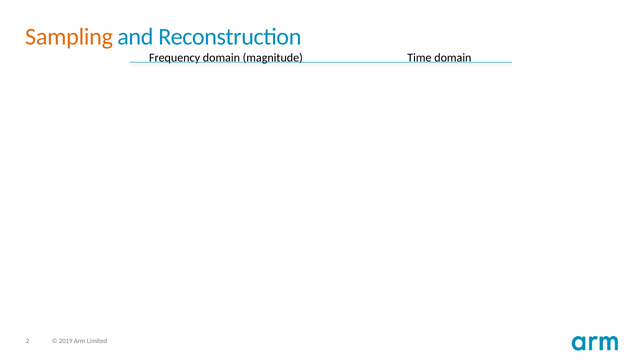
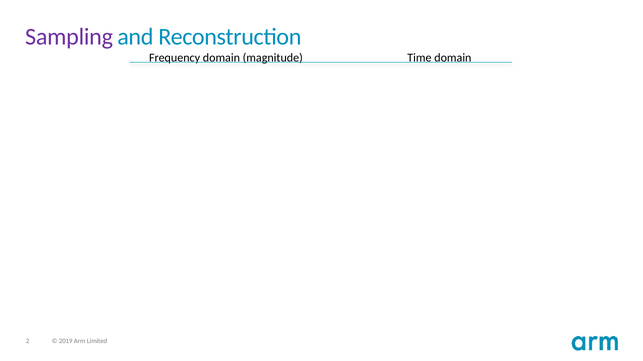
Sampling colour: orange -> purple (69, 37)
